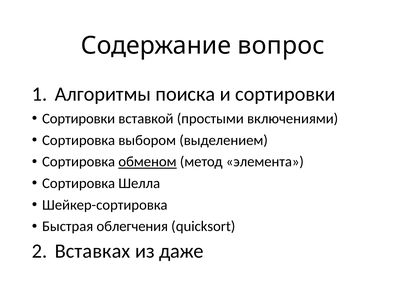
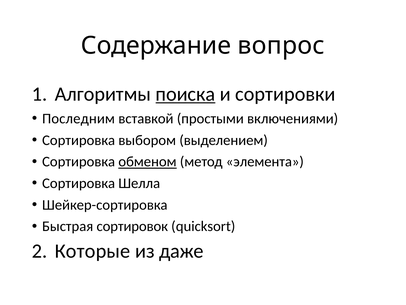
поиска underline: none -> present (185, 94)
Сортировки: Сортировки -> Последним (79, 119)
облегчения: облегчения -> сортировок (132, 226)
Вставках: Вставках -> Которые (93, 251)
